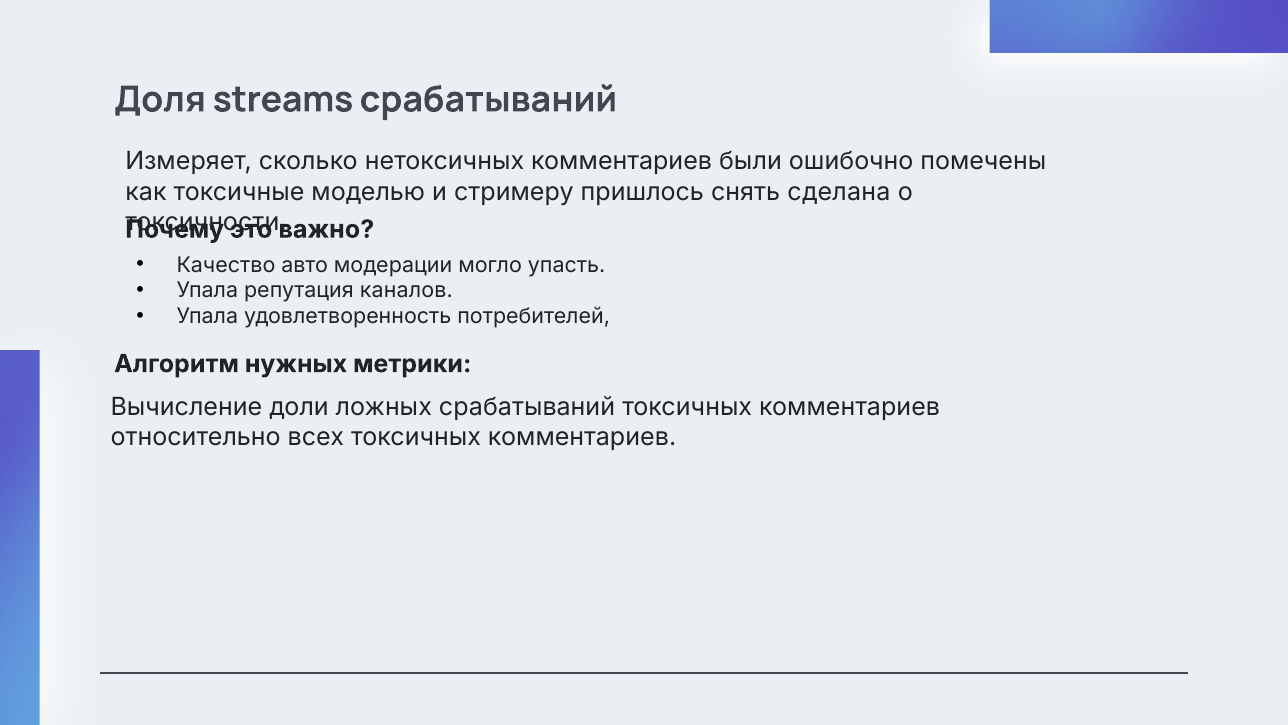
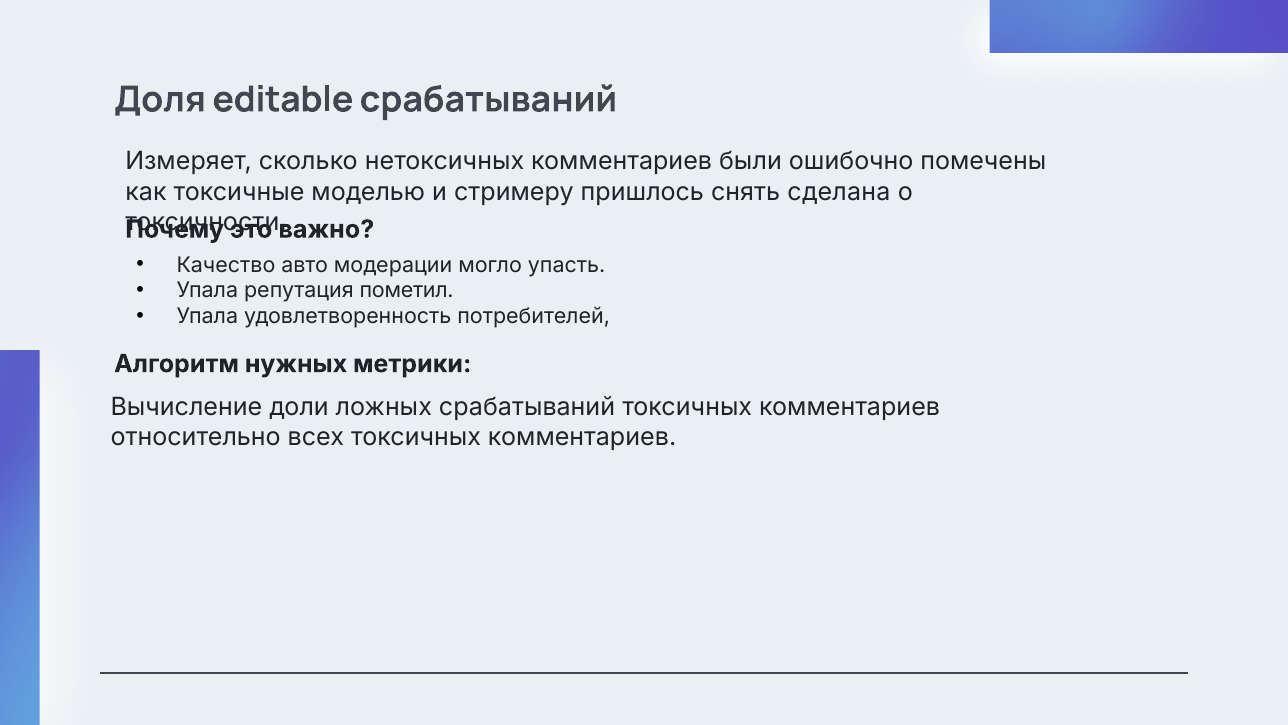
streams: streams -> editable (283, 100)
каналов: каналов -> пометил (407, 291)
